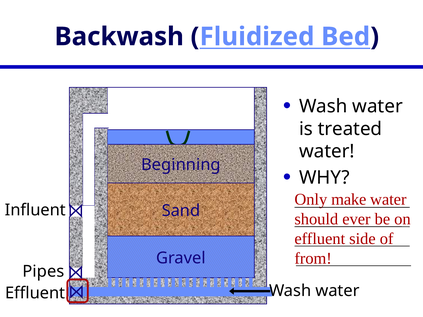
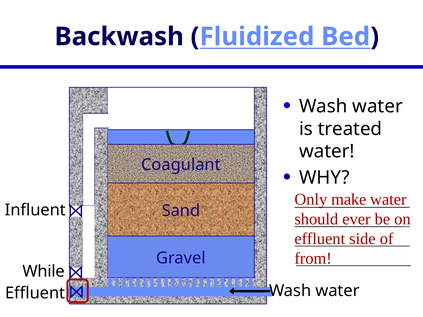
Beginning: Beginning -> Coagulant (181, 165)
Pipes: Pipes -> While (44, 272)
